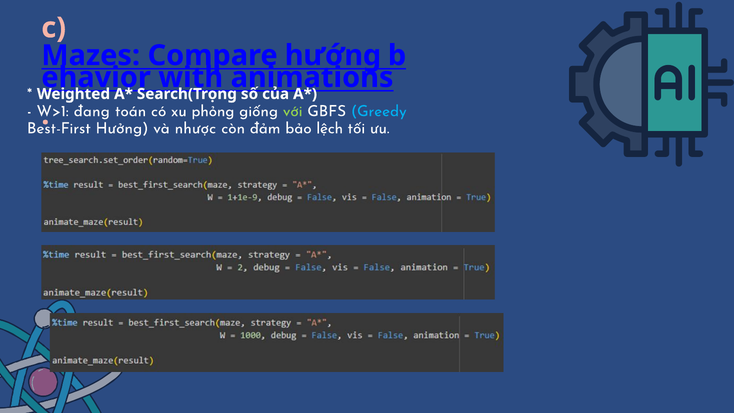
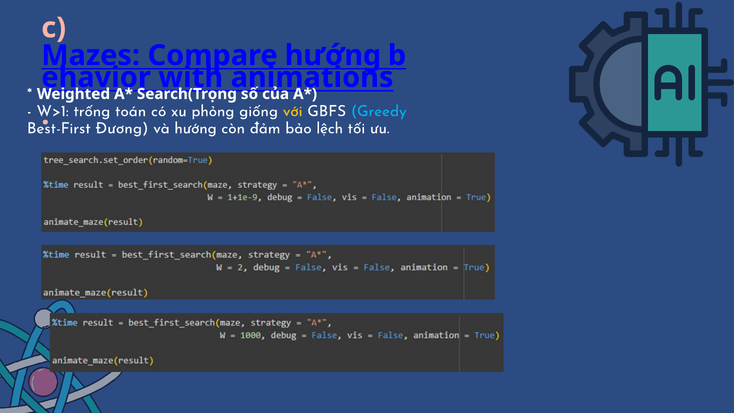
đang: đang -> trống (92, 111)
với colour: light green -> yellow (293, 111)
Hưởng: Hưởng -> Đương (122, 128)
và nhược: nhược -> hướng (196, 128)
